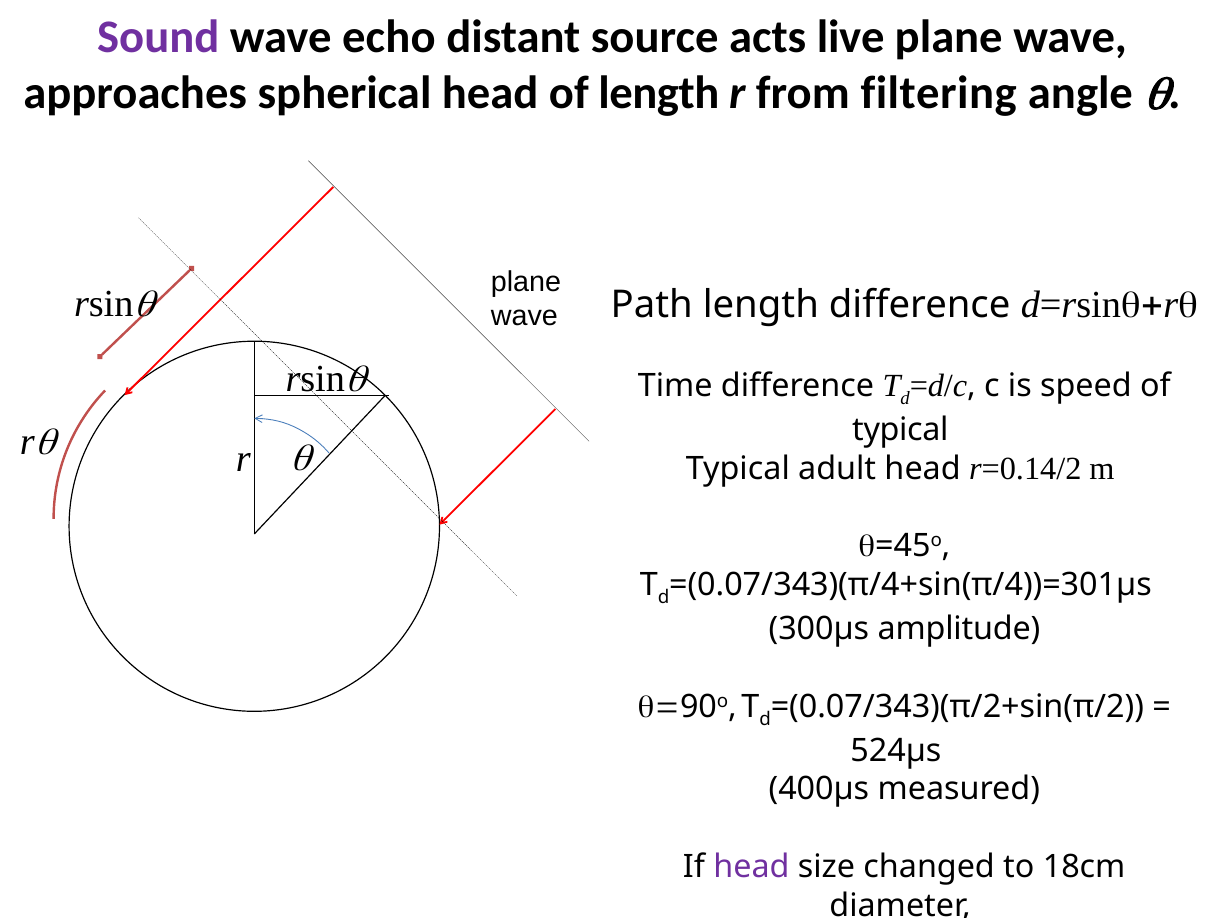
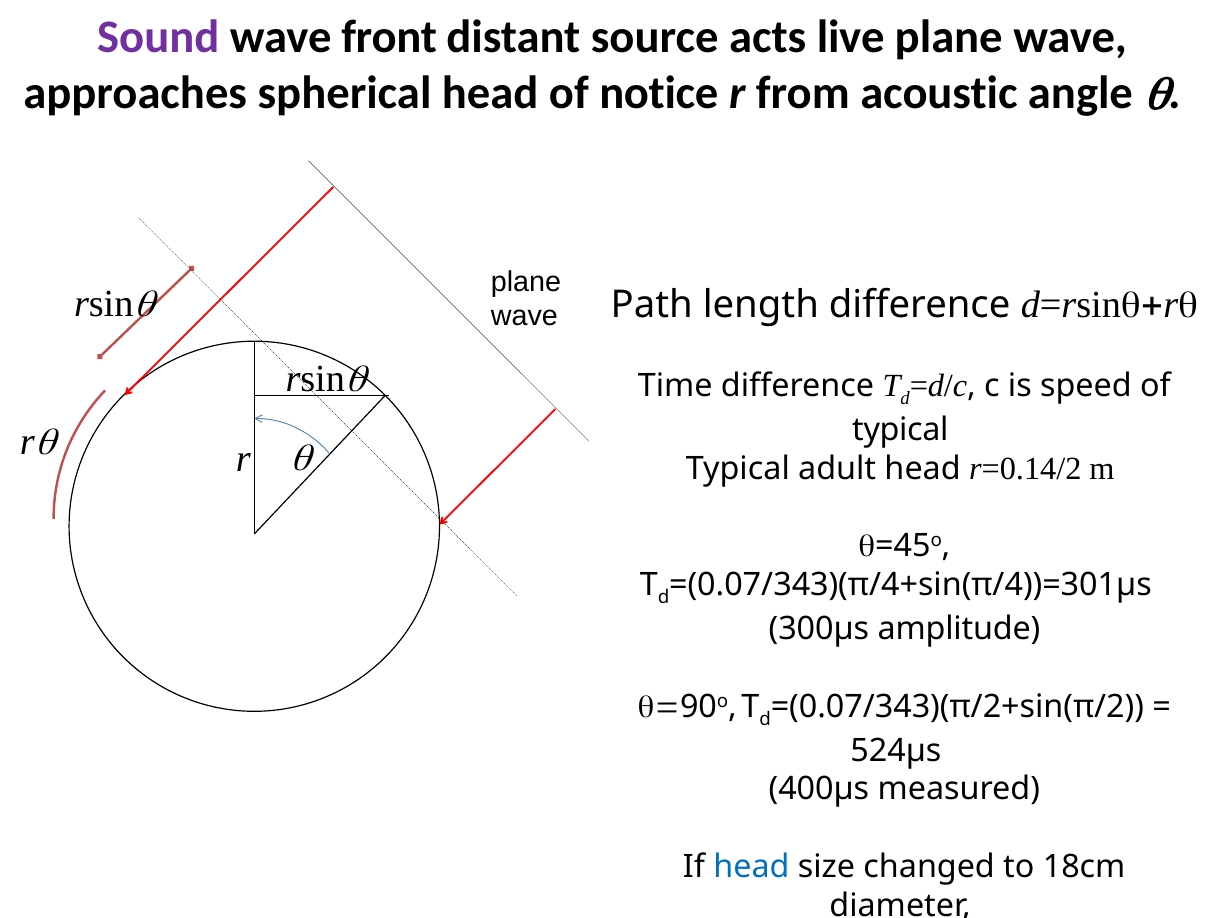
echo: echo -> front (389, 37)
of length: length -> notice (659, 93)
filtering: filtering -> acoustic (939, 93)
head colour: purple -> blue (751, 867)
